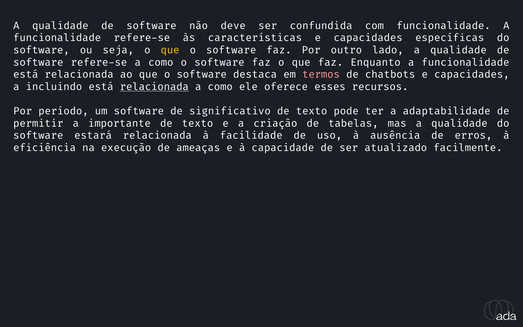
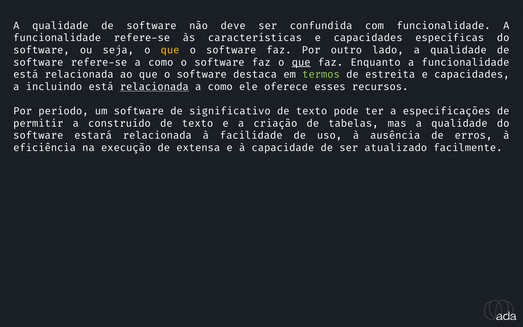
que underline: none -> present (301, 62)
termos colour: pink -> light green (321, 75)
chatbots: chatbots -> estreita (390, 75)
adaptabilidade: adaptabilidade -> especificações (447, 111)
importante: importante -> construído (119, 123)
ameaças: ameaças -> extensa (198, 148)
